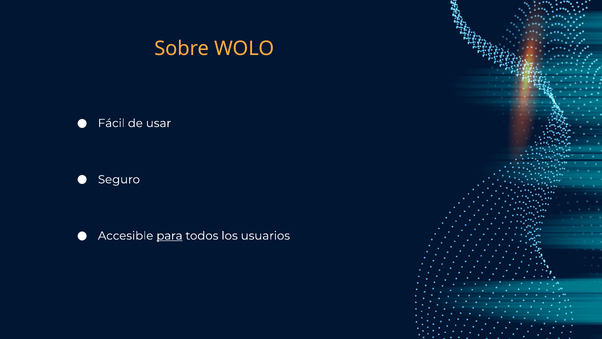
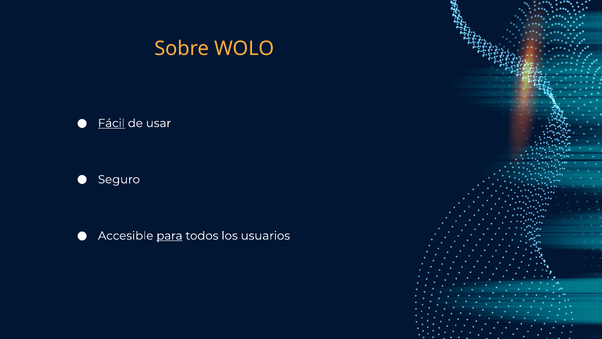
Fácil underline: none -> present (111, 123)
